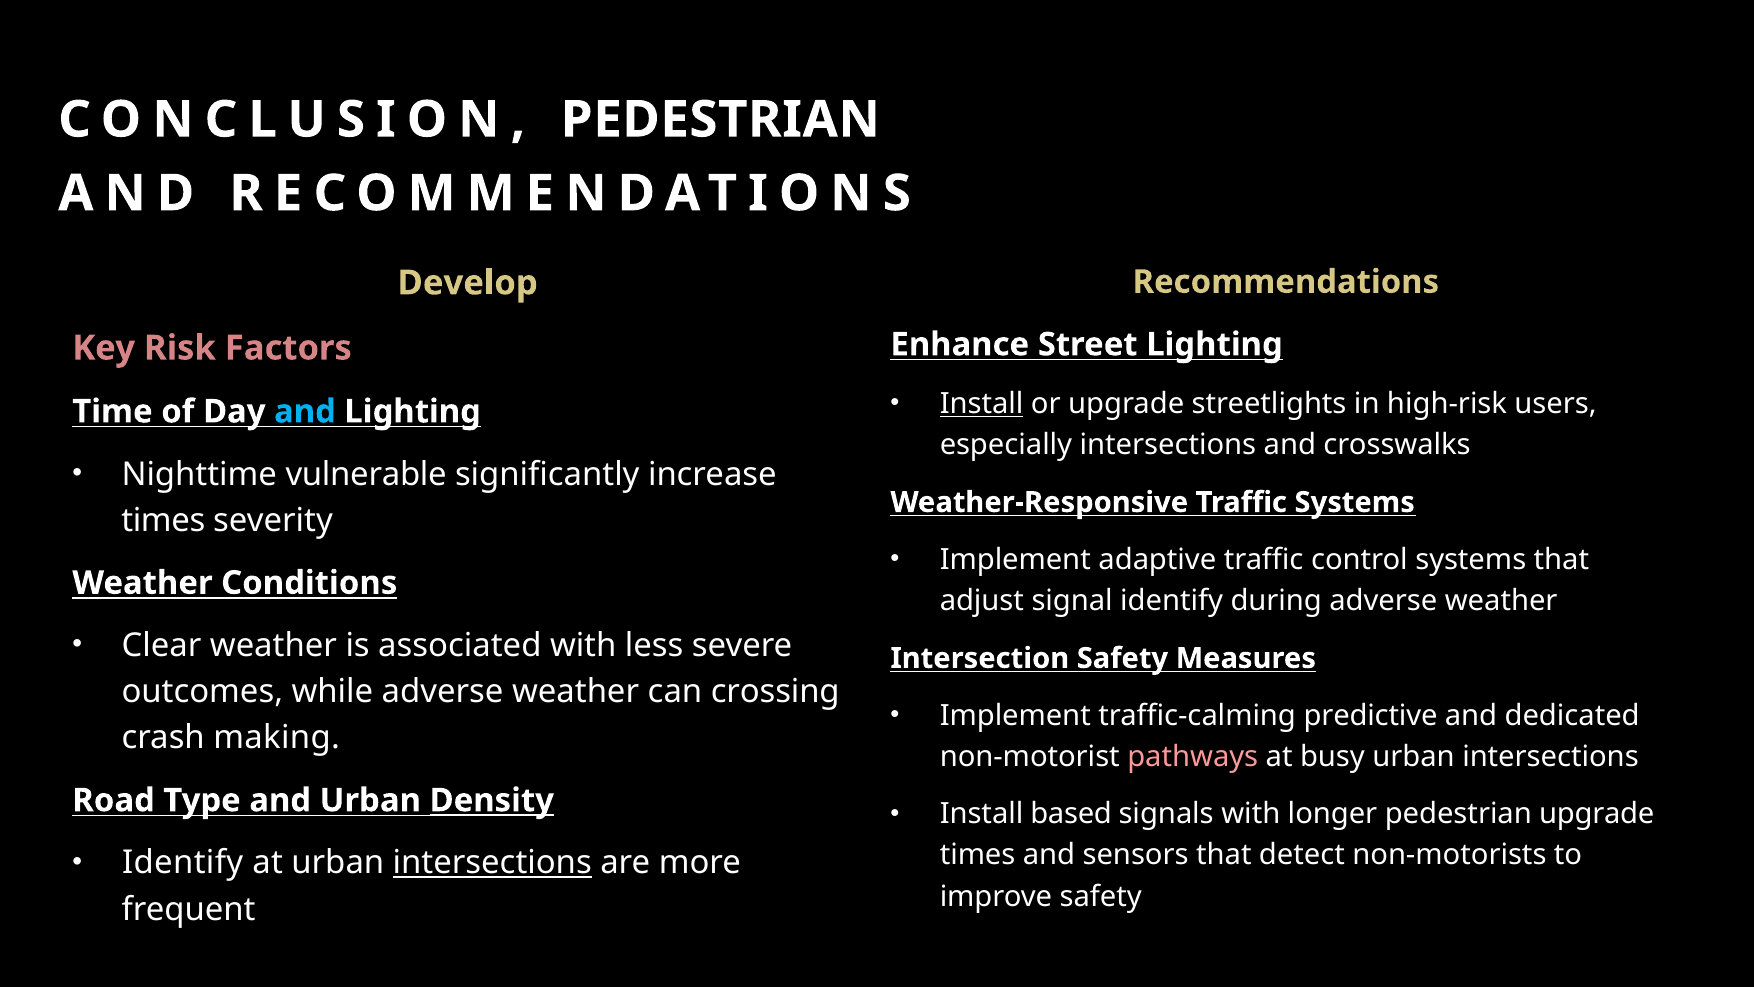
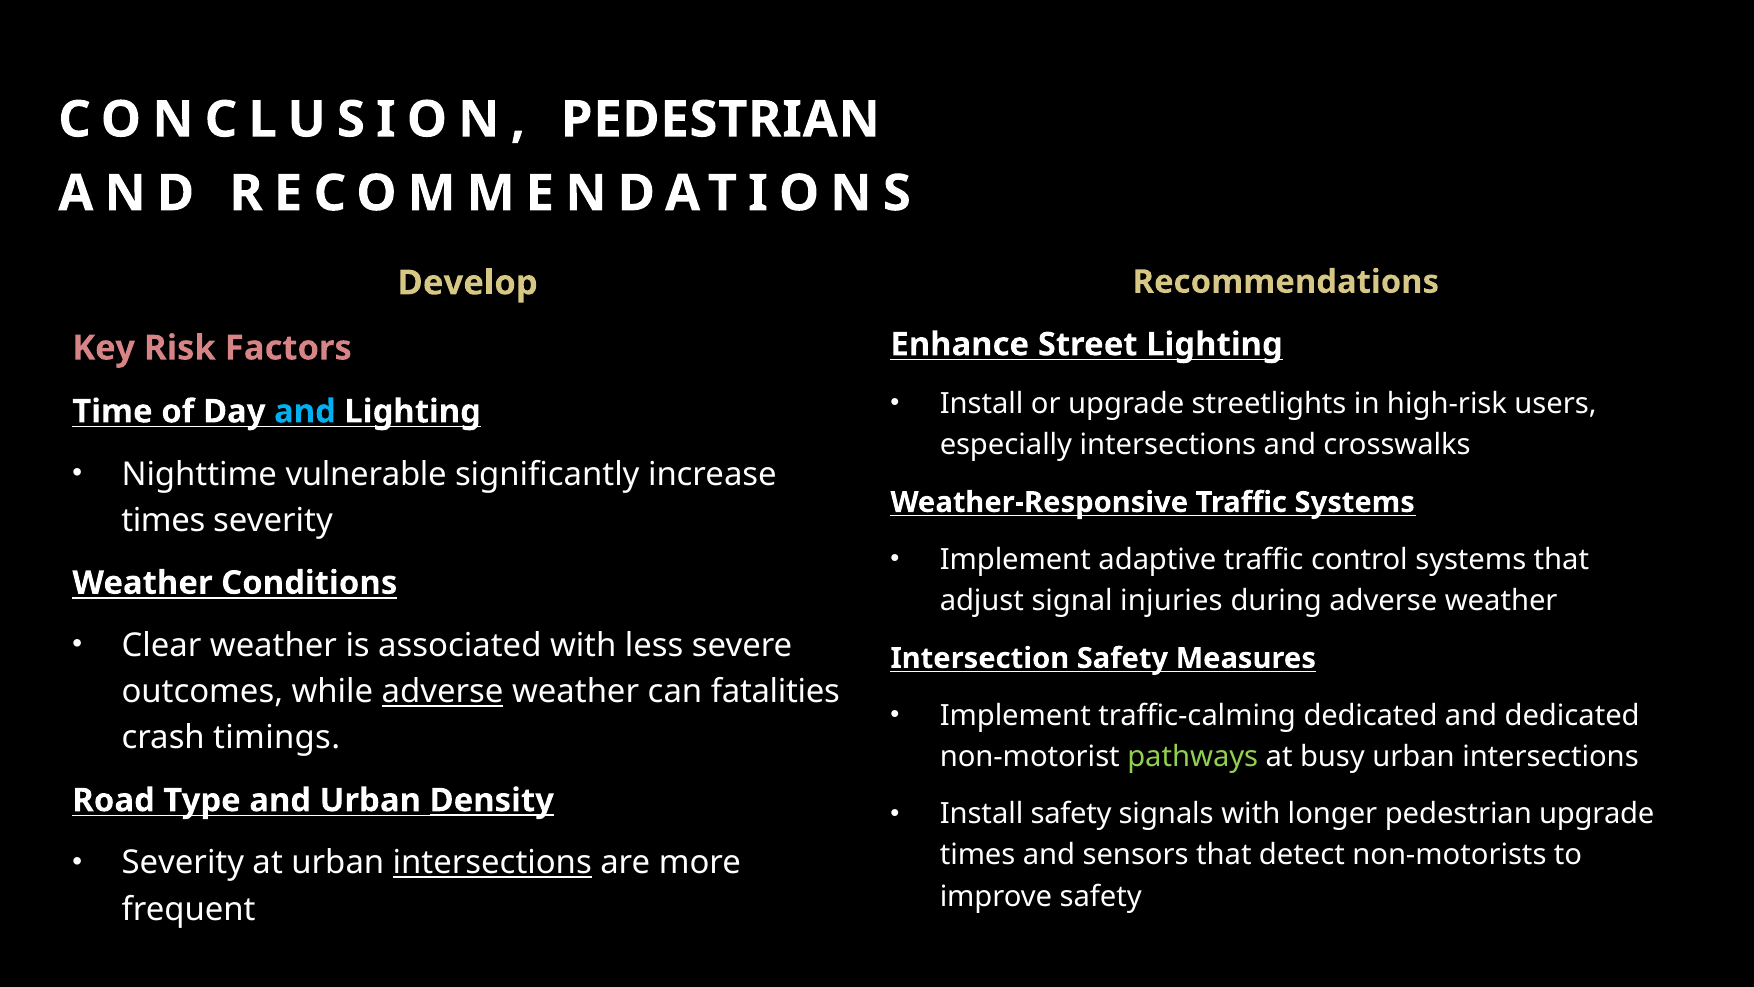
Install underline: present -> none (982, 404)
signal identify: identify -> injuries (1171, 601)
adverse underline: none -> present (443, 691)
crossing: crossing -> fatalities (775, 691)
traffic-calming predictive: predictive -> dedicated (1371, 716)
making: making -> timings (277, 738)
pathways colour: pink -> light green (1193, 757)
Install based: based -> safety (1071, 814)
Identify: Identify -> Severity (183, 863)
